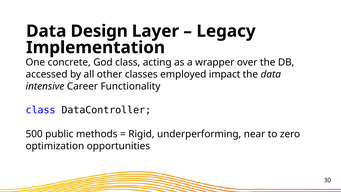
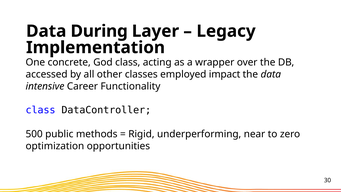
Design: Design -> During (99, 31)
